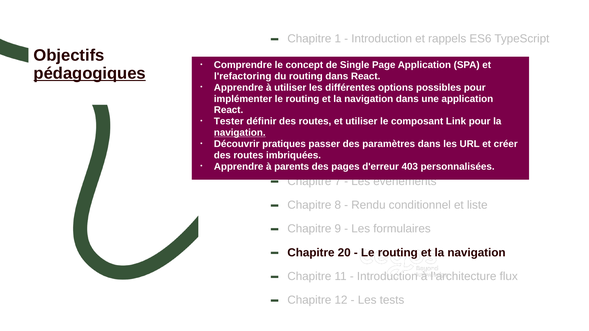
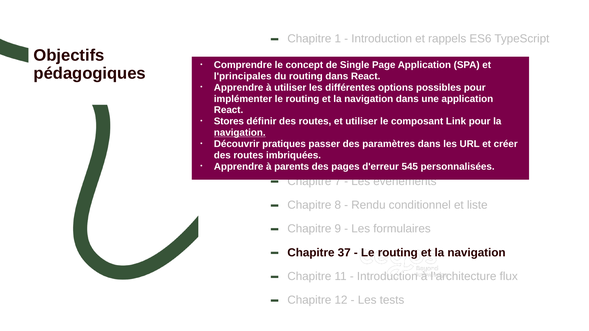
pédagogiques underline: present -> none (90, 73)
l'refactoring: l'refactoring -> l'principales (243, 76)
Tester: Tester -> Stores (229, 121)
403: 403 -> 545 (410, 167)
20: 20 -> 37 (344, 253)
